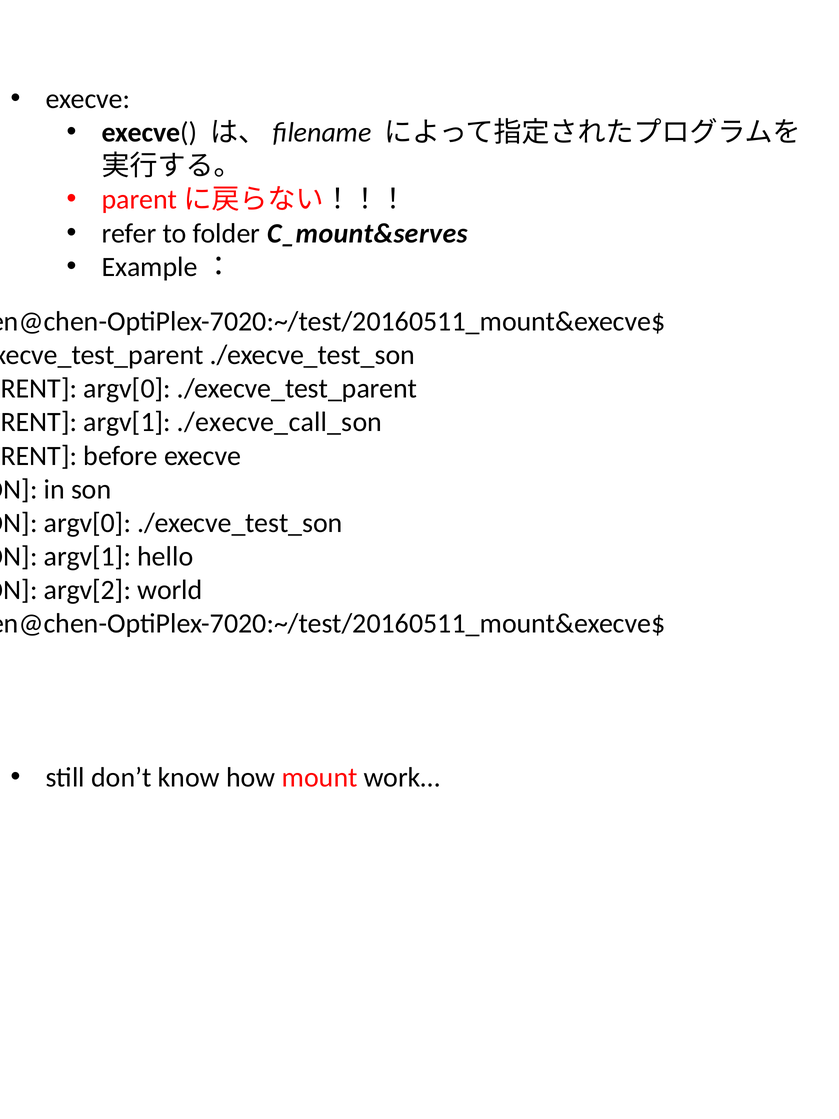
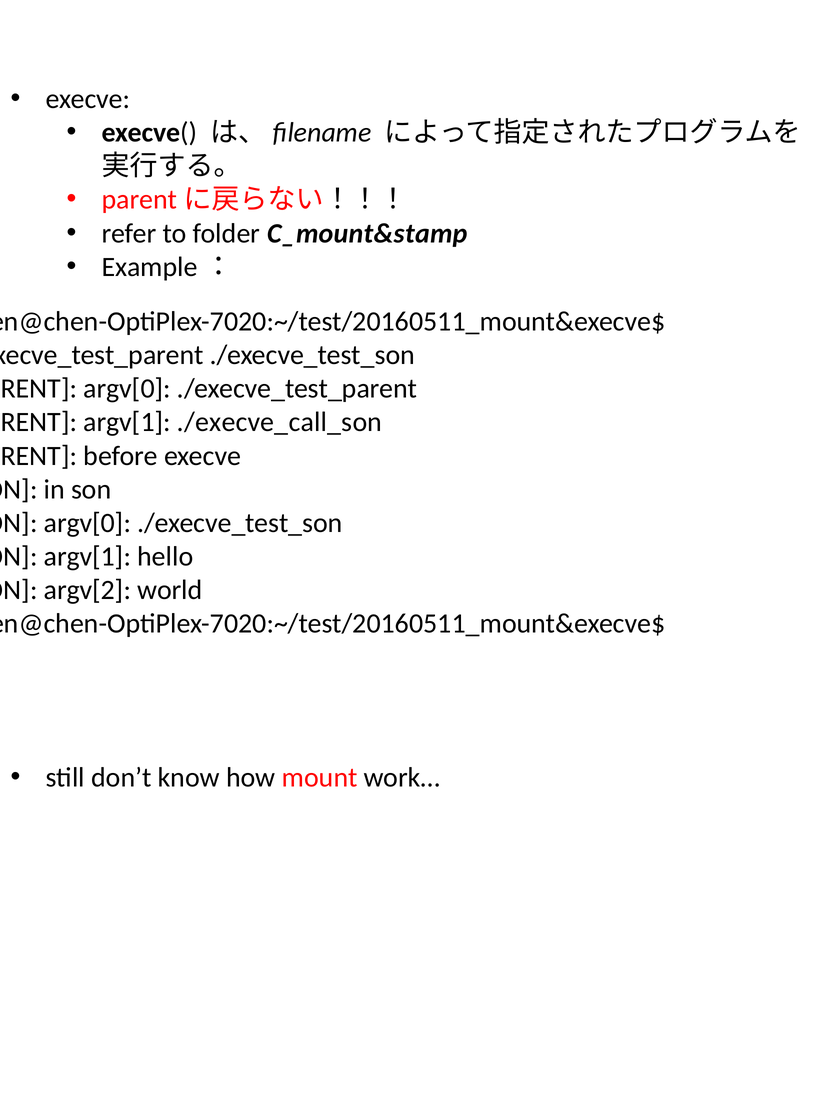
C_mount&serves: C_mount&serves -> C_mount&stamp (367, 233)
